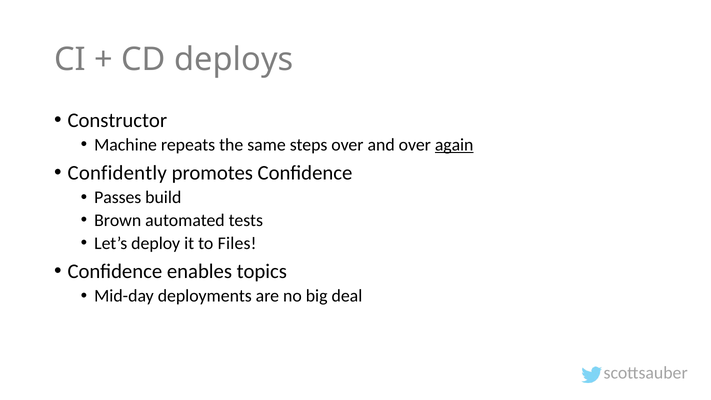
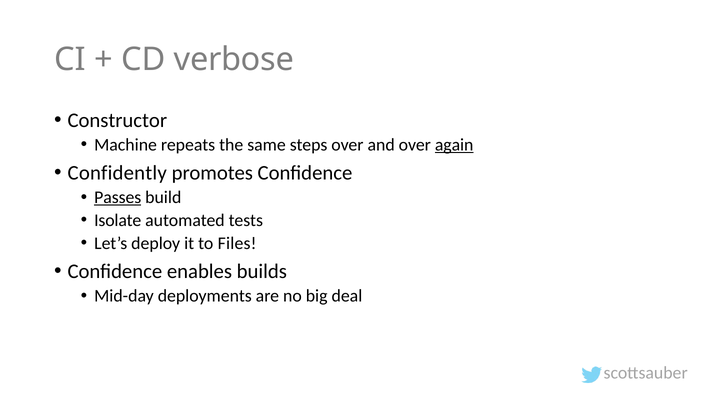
deploys: deploys -> verbose (234, 60)
Passes underline: none -> present (118, 197)
Brown: Brown -> Isolate (118, 220)
topics: topics -> builds (262, 271)
